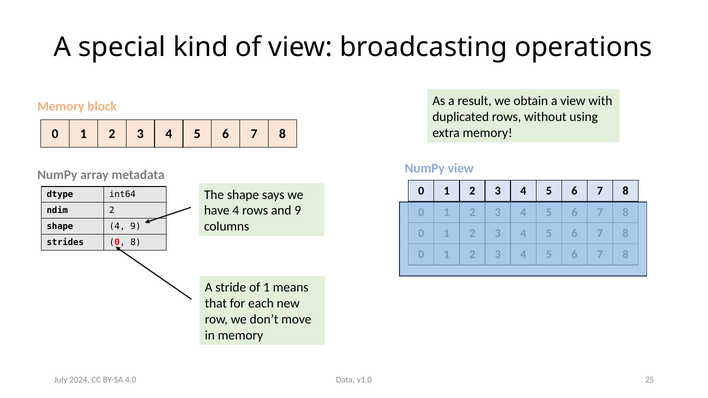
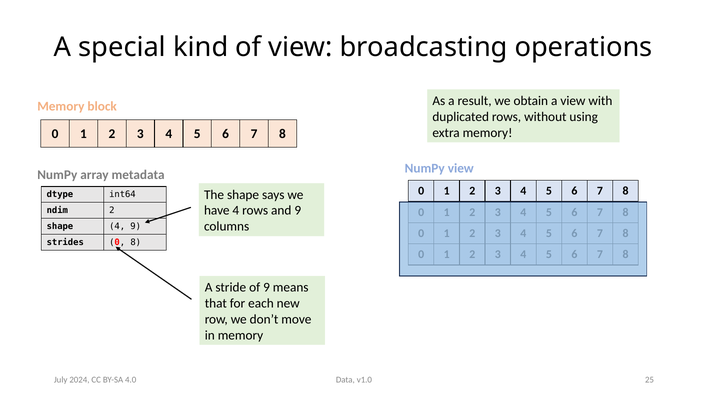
of 1: 1 -> 9 (266, 288)
